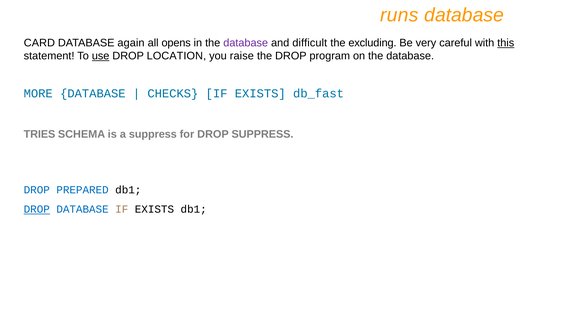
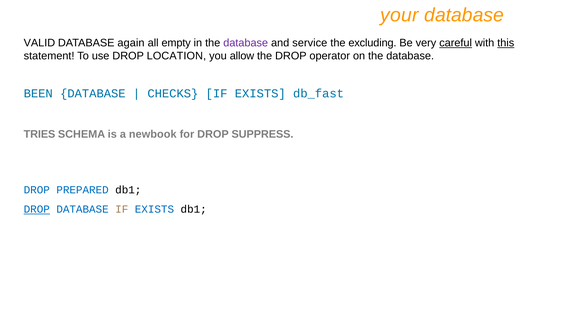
runs: runs -> your (399, 15)
CARD: CARD -> VALID (39, 43)
opens: opens -> empty (176, 43)
difficult: difficult -> service (310, 43)
careful underline: none -> present (456, 43)
use underline: present -> none (101, 56)
raise: raise -> allow (242, 56)
program: program -> operator (330, 56)
MORE: MORE -> BEEN (38, 93)
a suppress: suppress -> newbook (153, 134)
EXISTS colour: black -> blue (154, 209)
